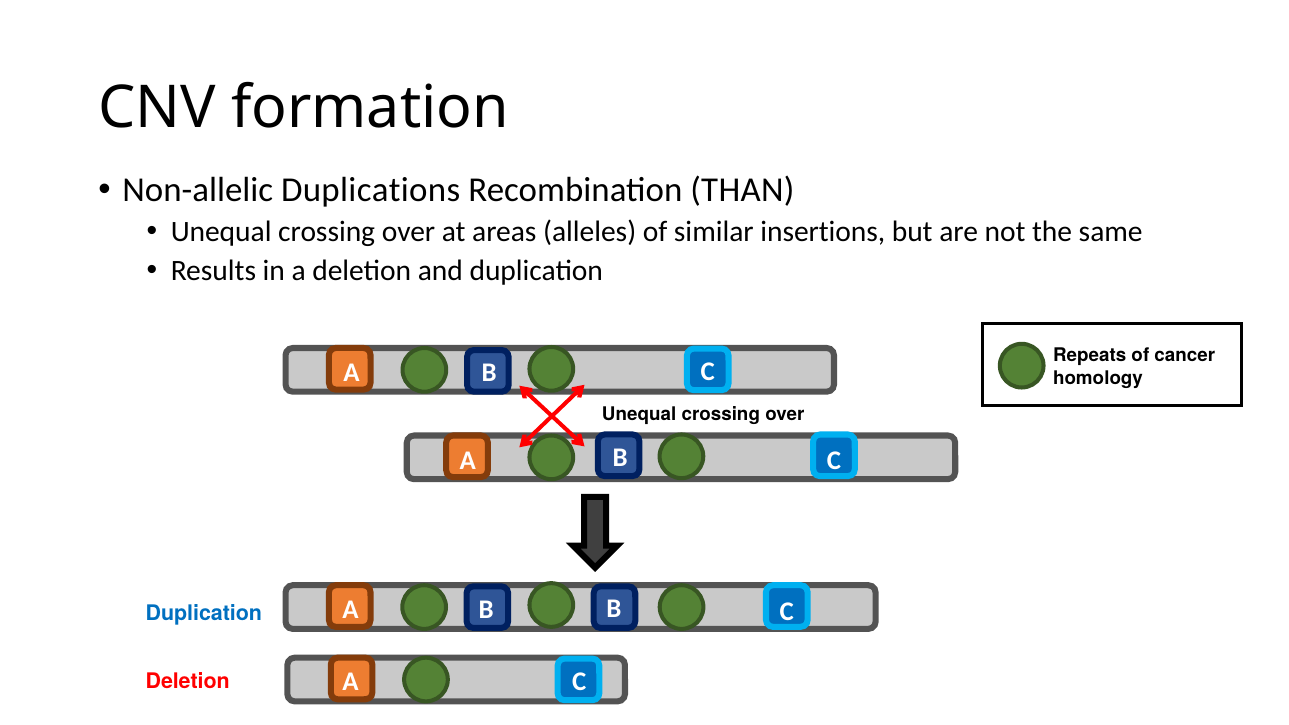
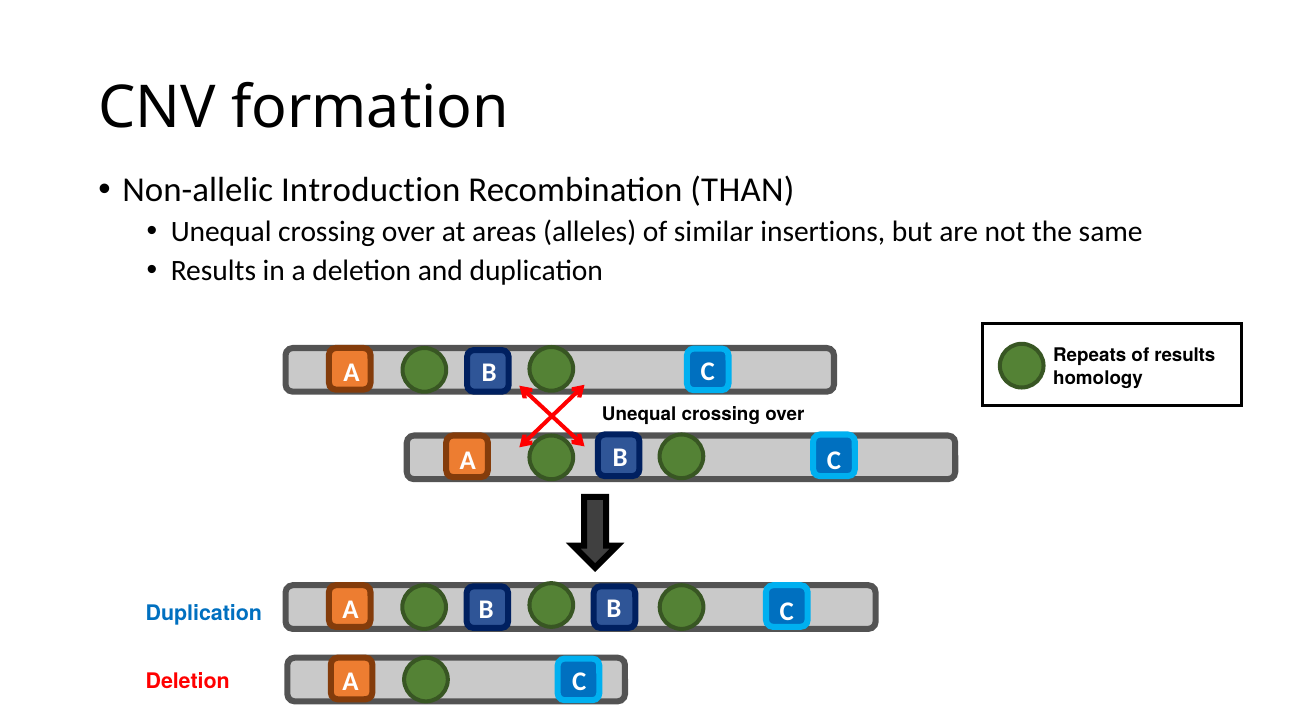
Duplications: Duplications -> Introduction (371, 190)
of cancer: cancer -> results (1185, 355)
